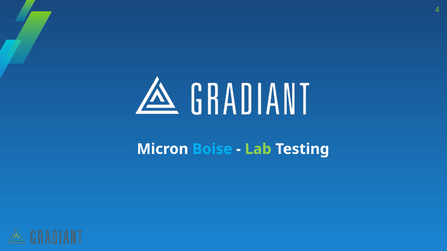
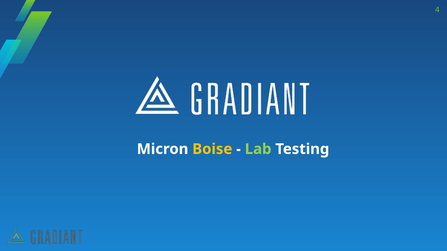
Boise colour: light blue -> yellow (212, 149)
